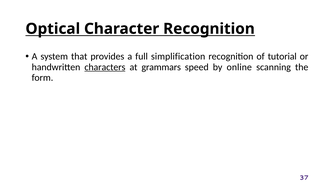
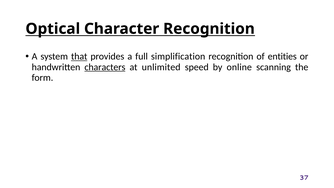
that underline: none -> present (79, 56)
tutorial: tutorial -> entities (282, 56)
grammars: grammars -> unlimited (161, 67)
